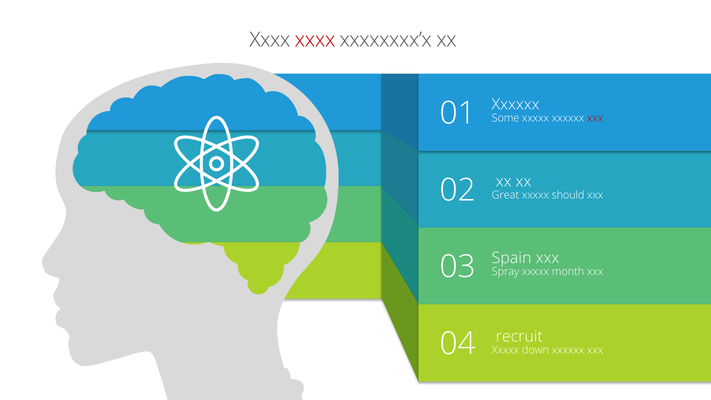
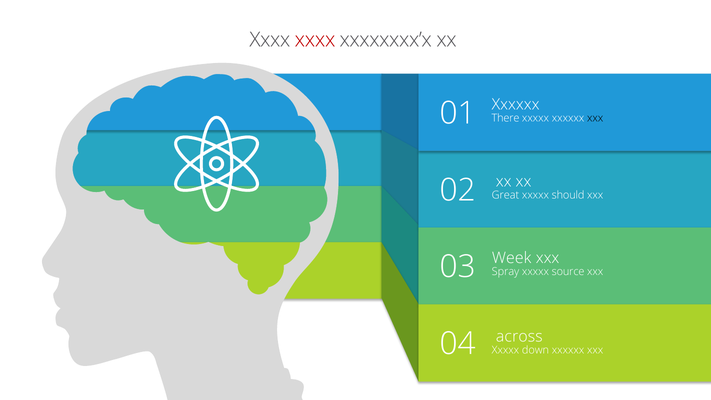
Some: Some -> There (505, 118)
xxx colour: red -> black (595, 118)
Spain: Spain -> Week (512, 258)
month: month -> source (568, 272)
recruit: recruit -> across (519, 336)
